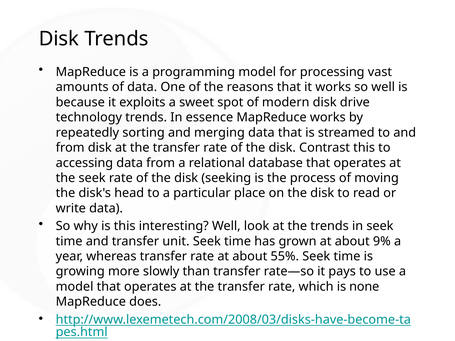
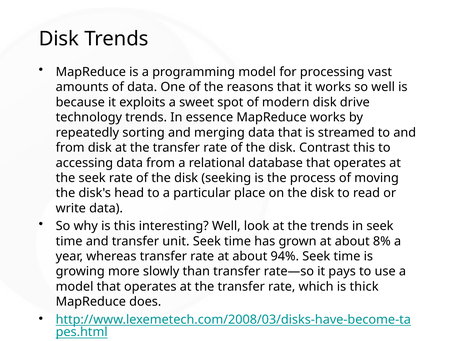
9%: 9% -> 8% (382, 241)
55%: 55% -> 94% (285, 257)
none: none -> thick (364, 287)
